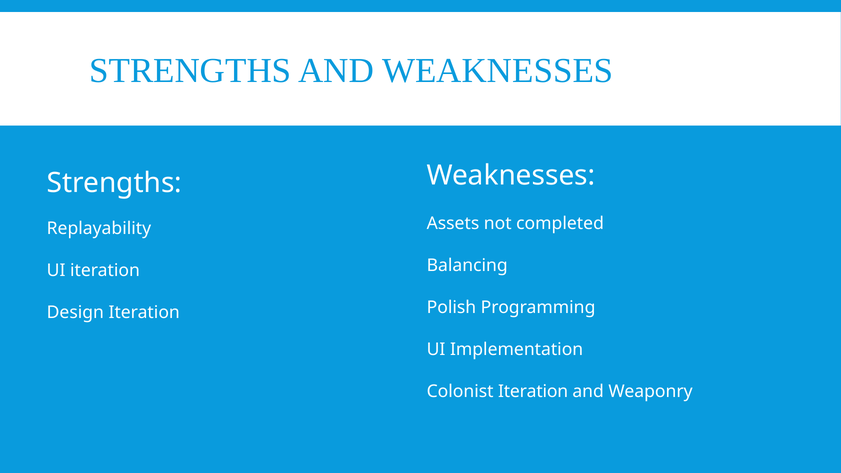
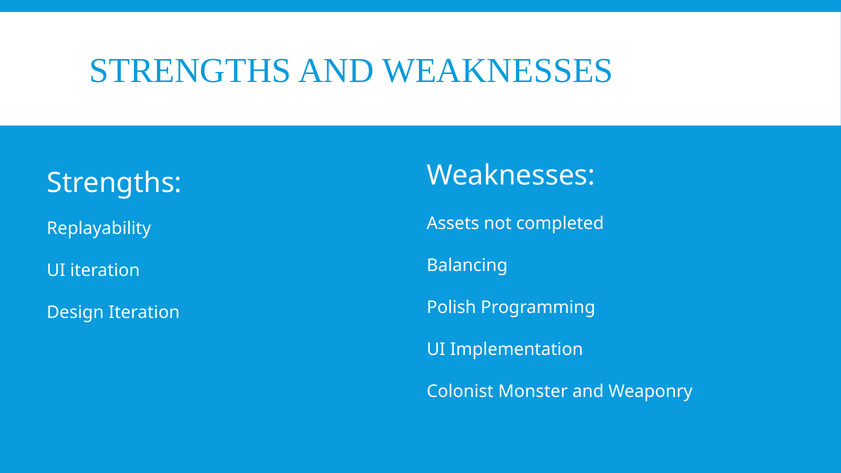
Colonist Iteration: Iteration -> Monster (533, 392)
